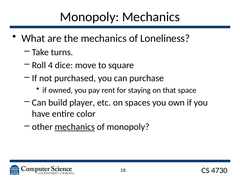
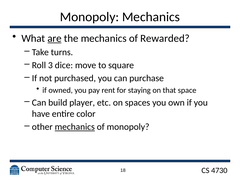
are underline: none -> present (55, 38)
Loneliness: Loneliness -> Rewarded (165, 38)
4: 4 -> 3 (50, 65)
